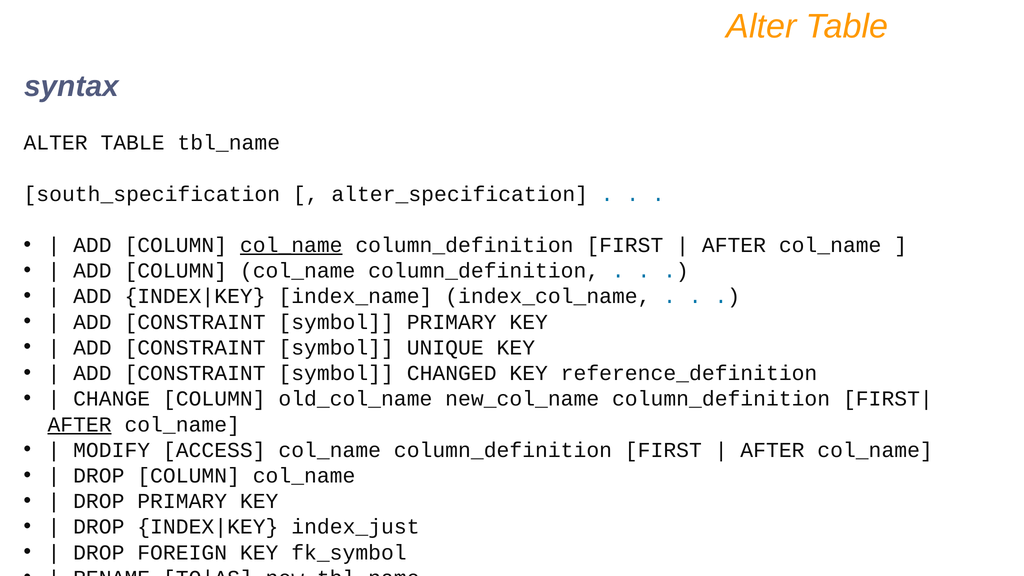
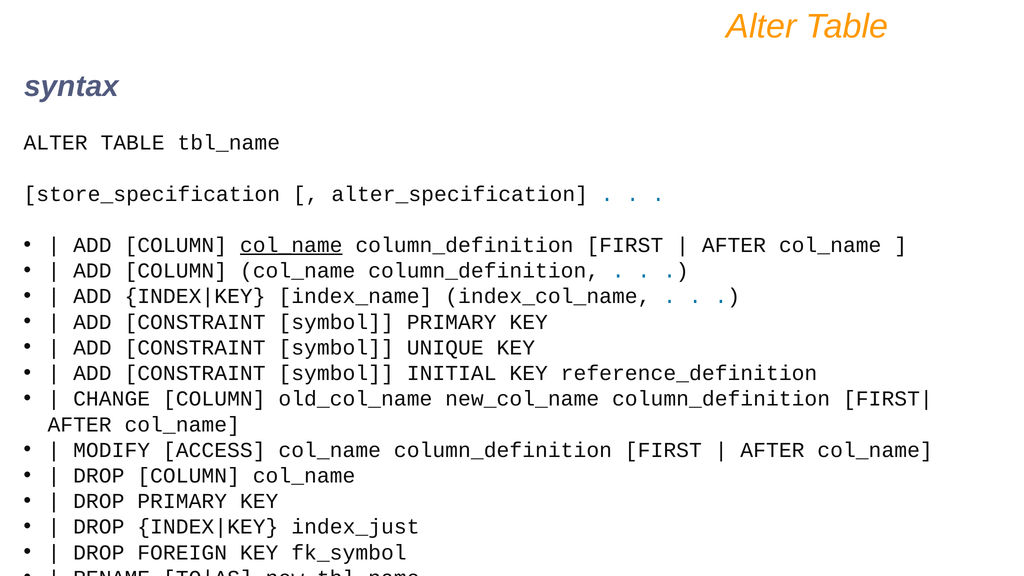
south_specification: south_specification -> store_specification (152, 194)
CHANGED: CHANGED -> INITIAL (452, 373)
AFTER underline: present -> none (80, 424)
